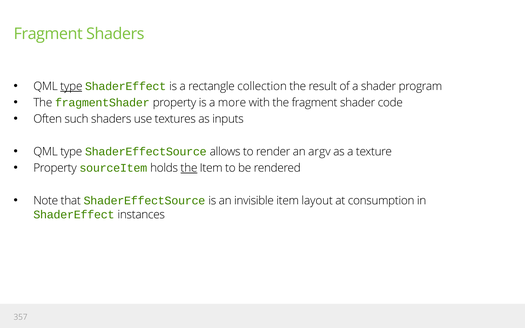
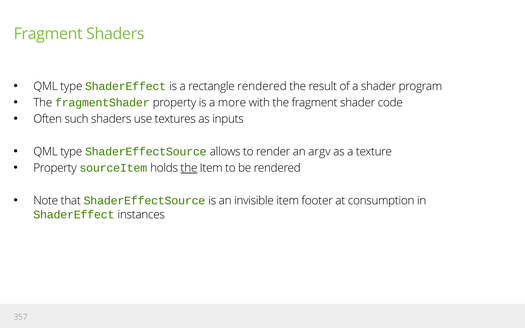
type underline: present -> none (71, 86)
rectangle collection: collection -> rendered (262, 86)
layout: layout -> footer (317, 201)
